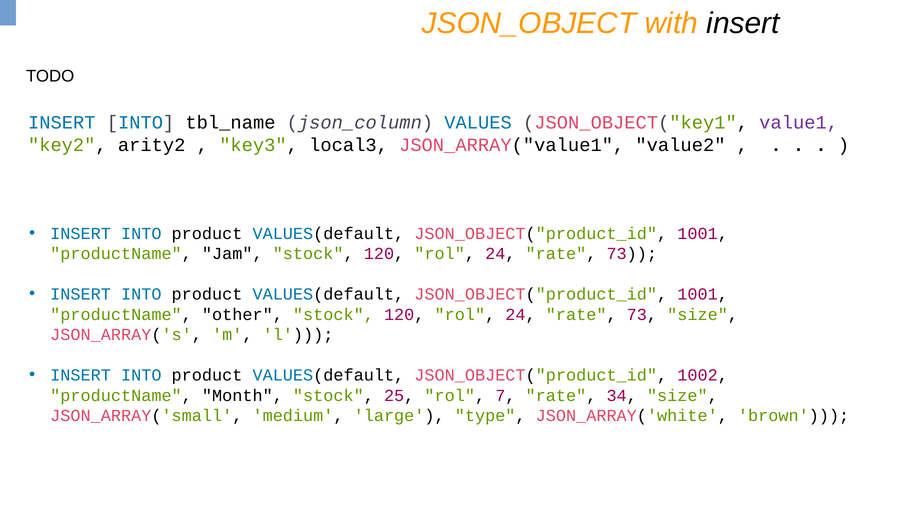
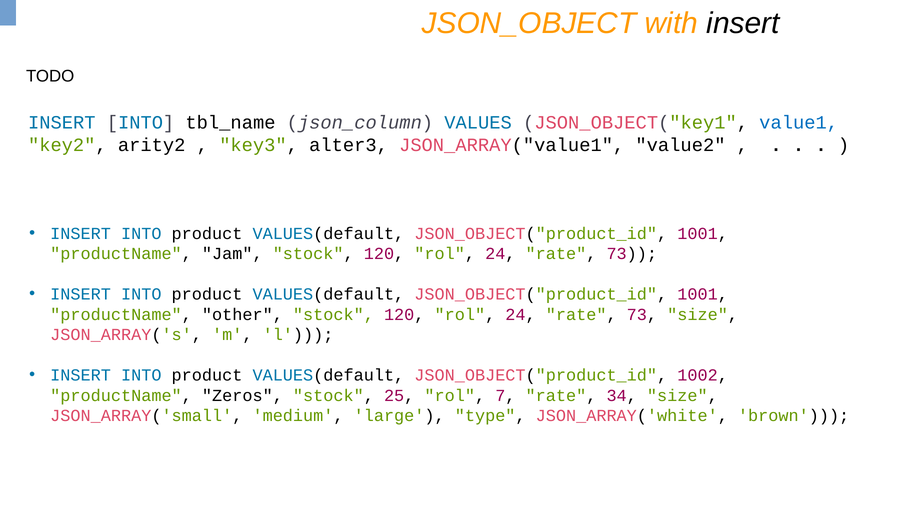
value1 colour: purple -> blue (799, 122)
local3: local3 -> alter3 (349, 145)
Month: Month -> Zeros (242, 395)
